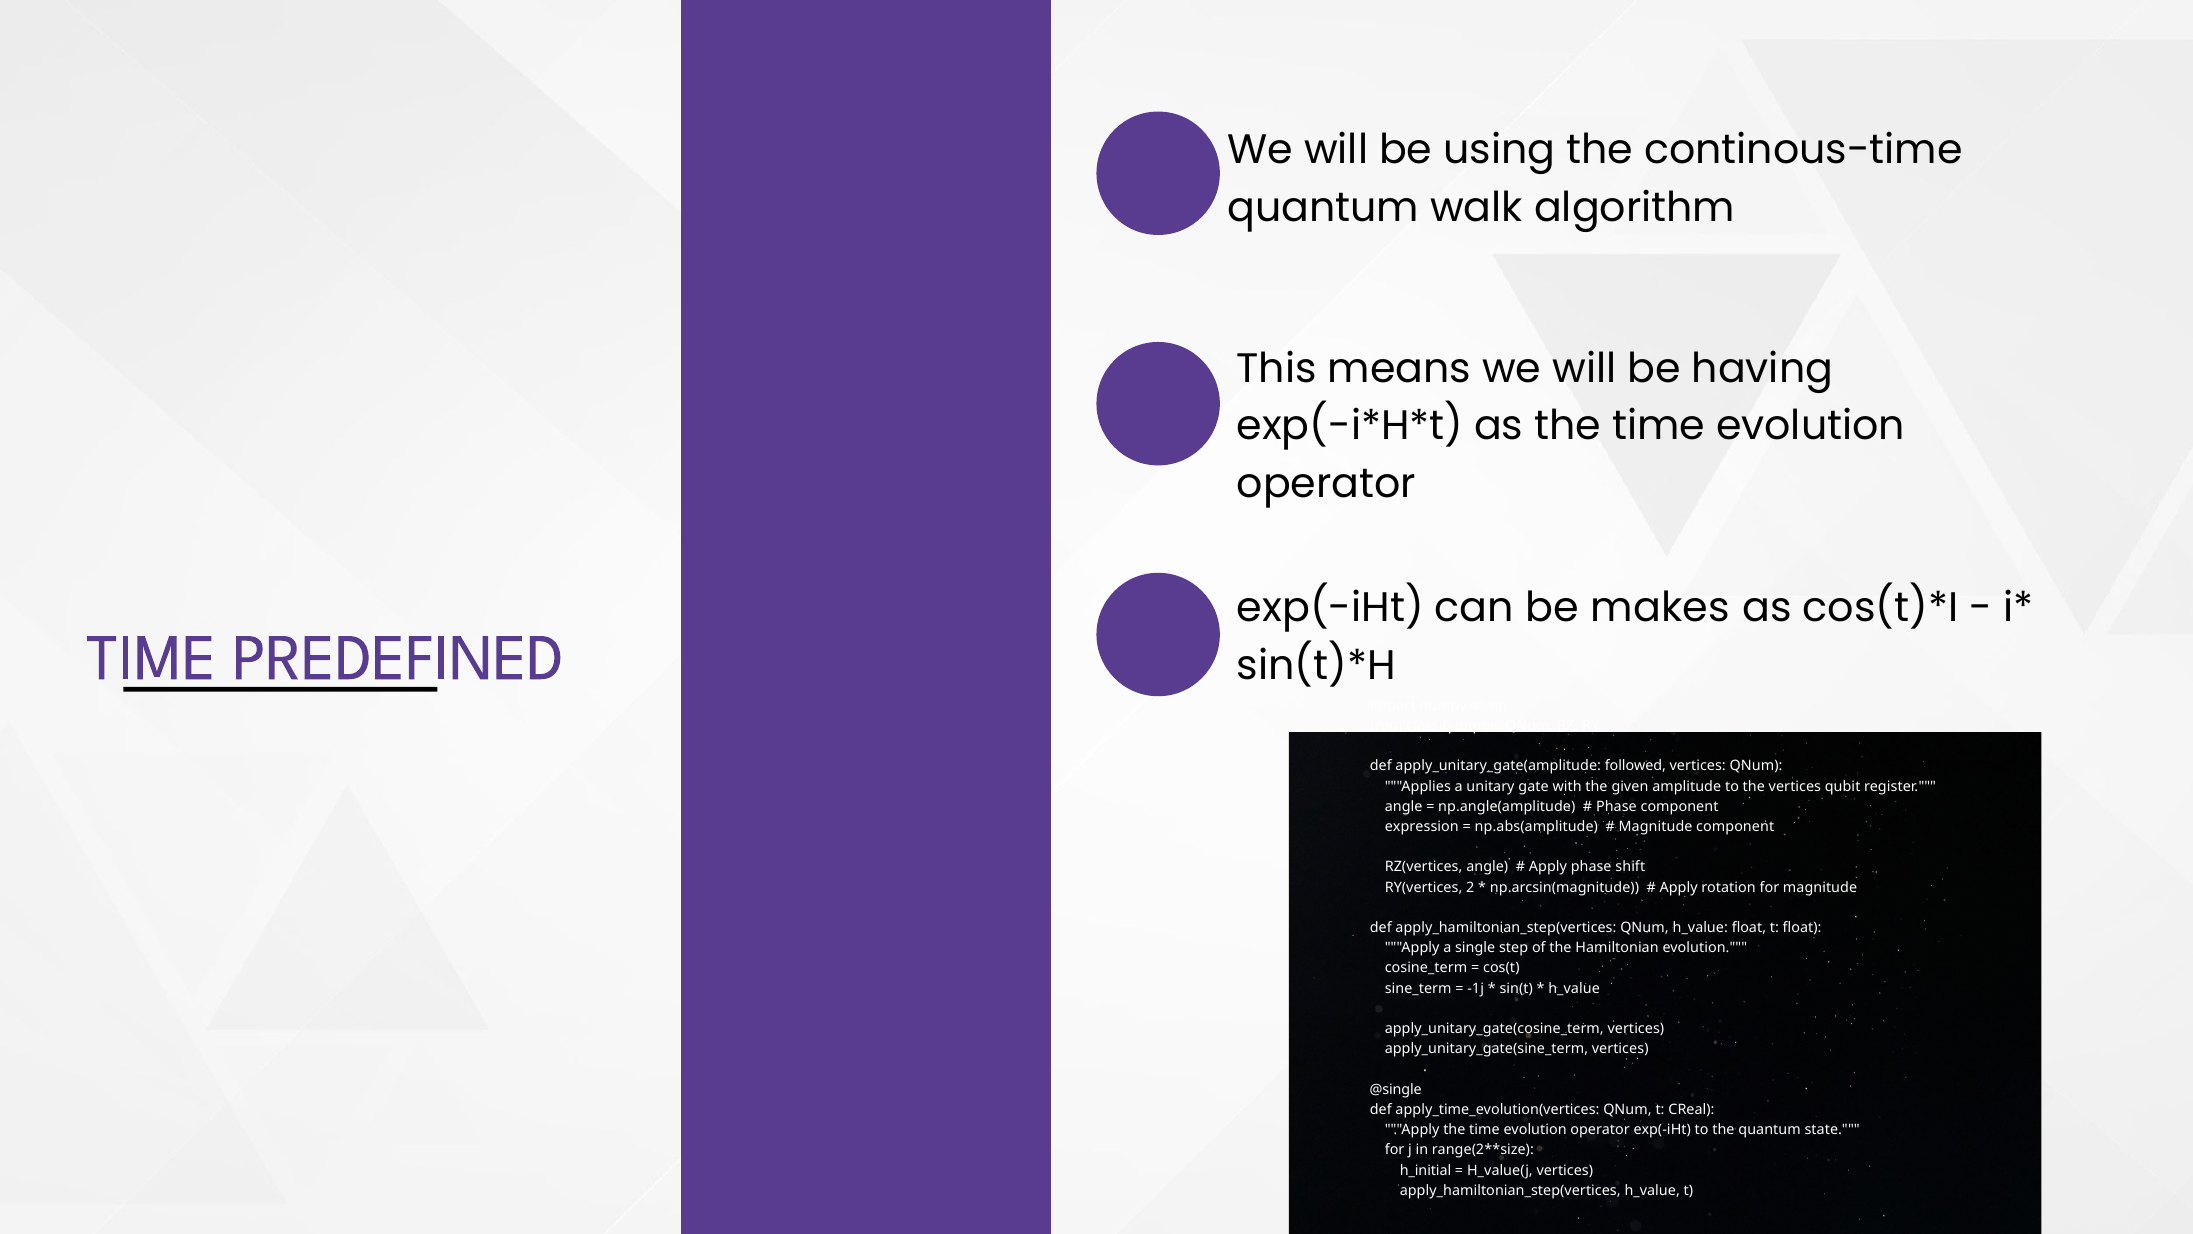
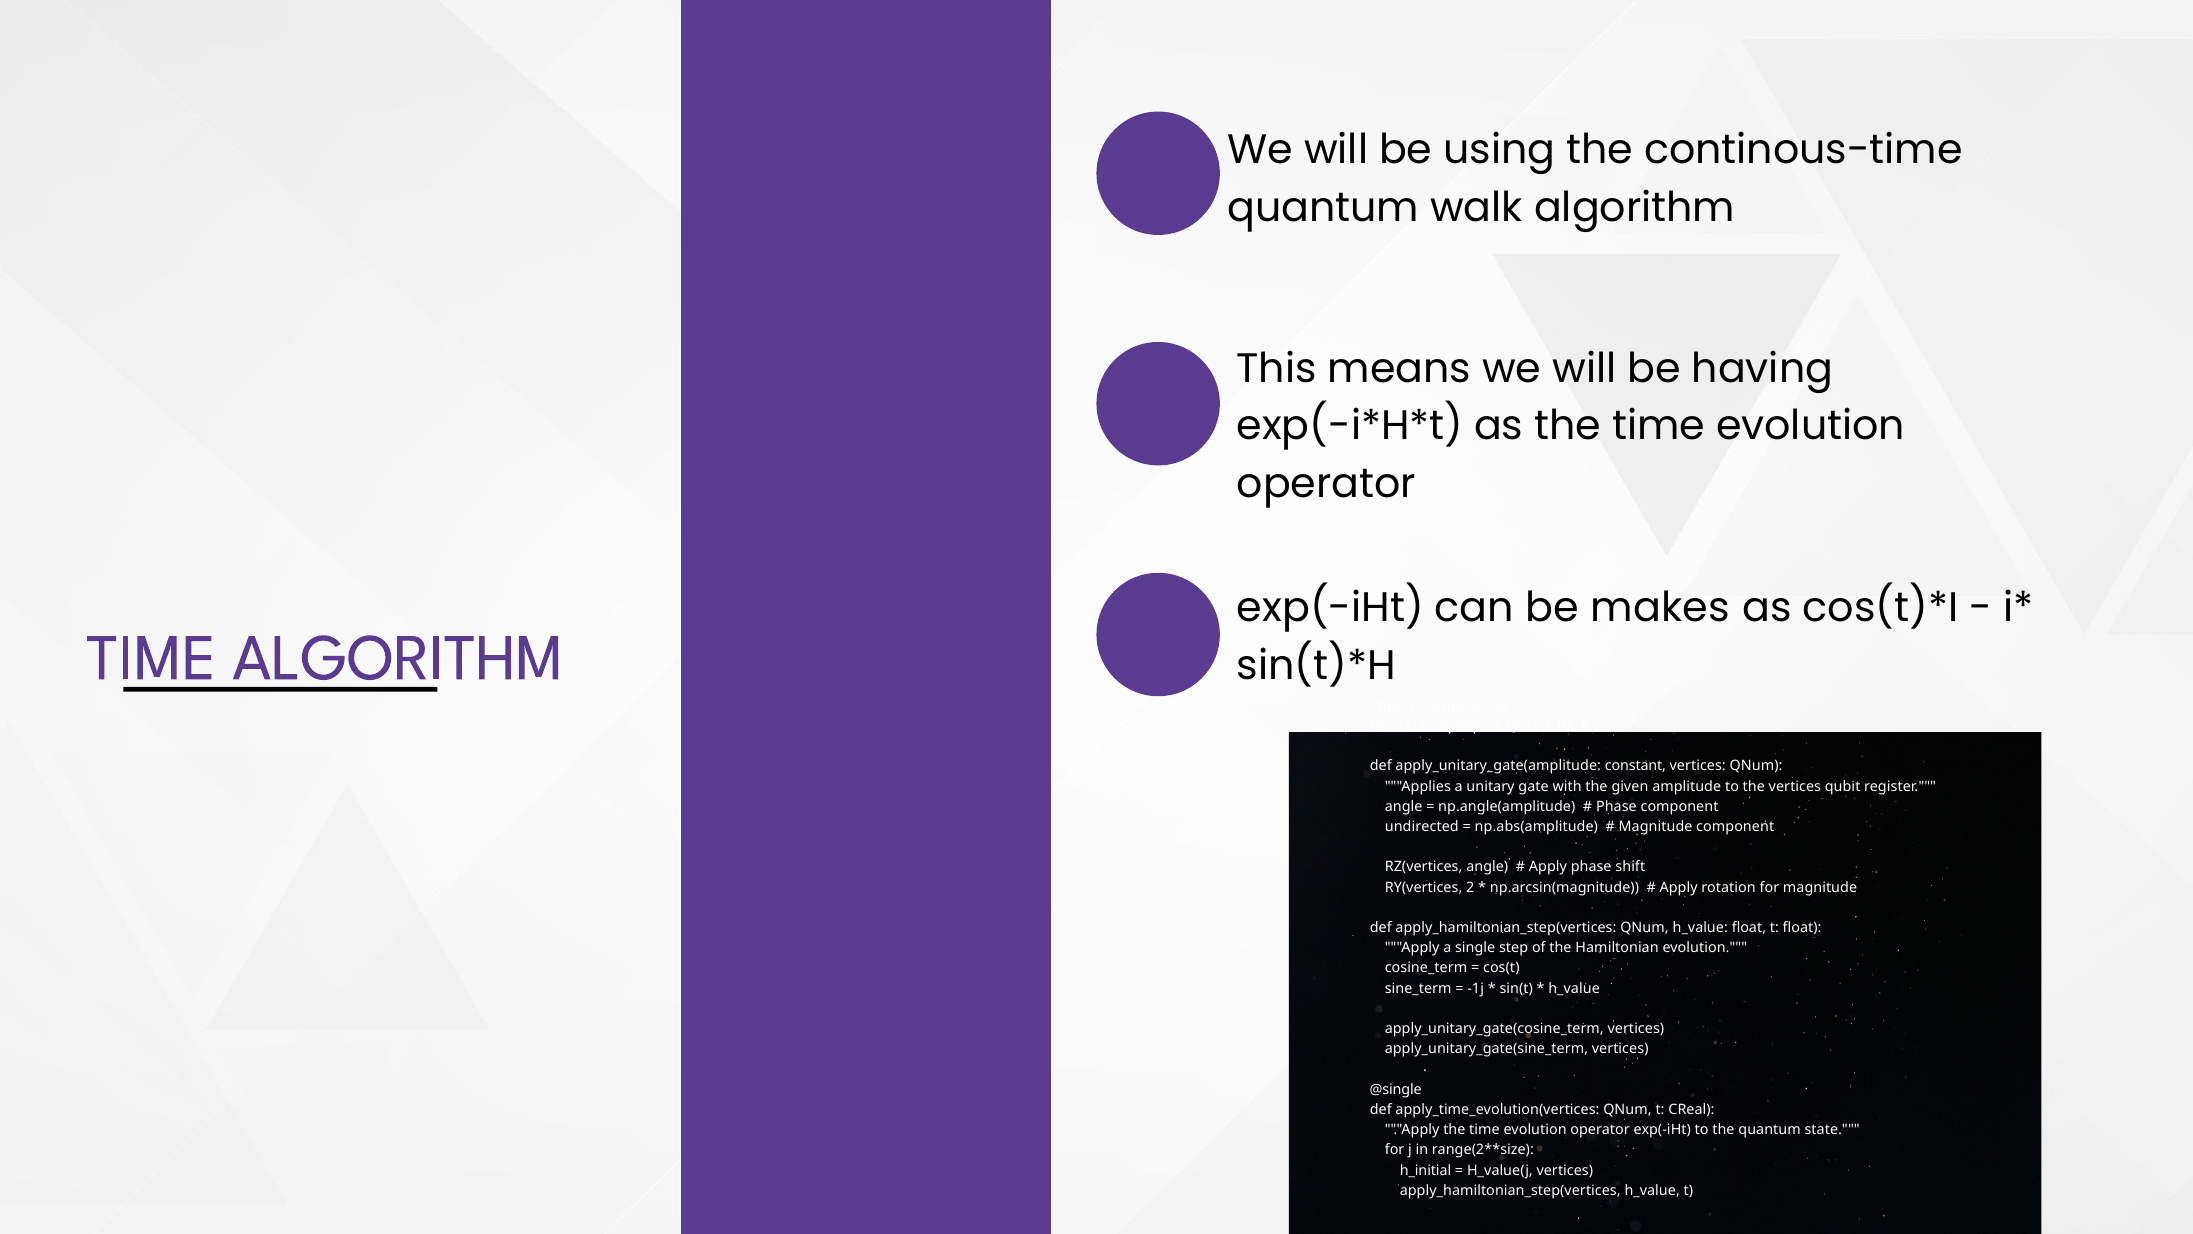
PREDEFINED: PREDEFINED -> ALGORITHM (398, 657)
followed: followed -> constant (1635, 766)
expression: expression -> undirected (1422, 826)
